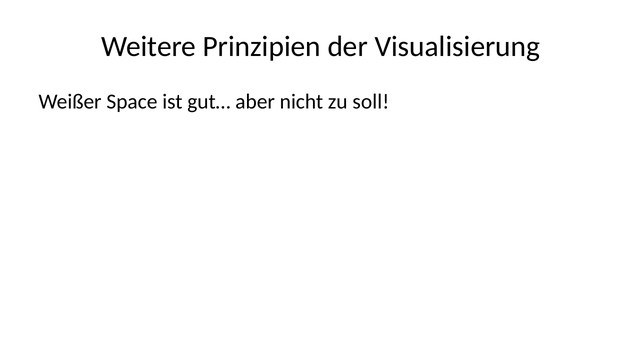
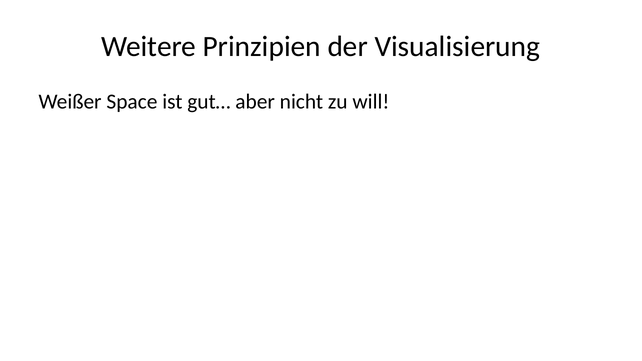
soll: soll -> will (371, 102)
